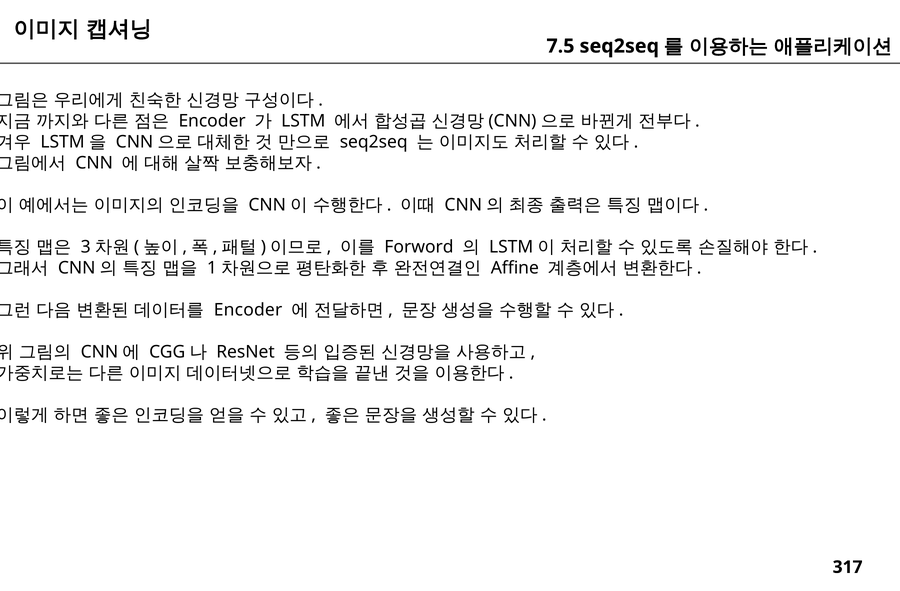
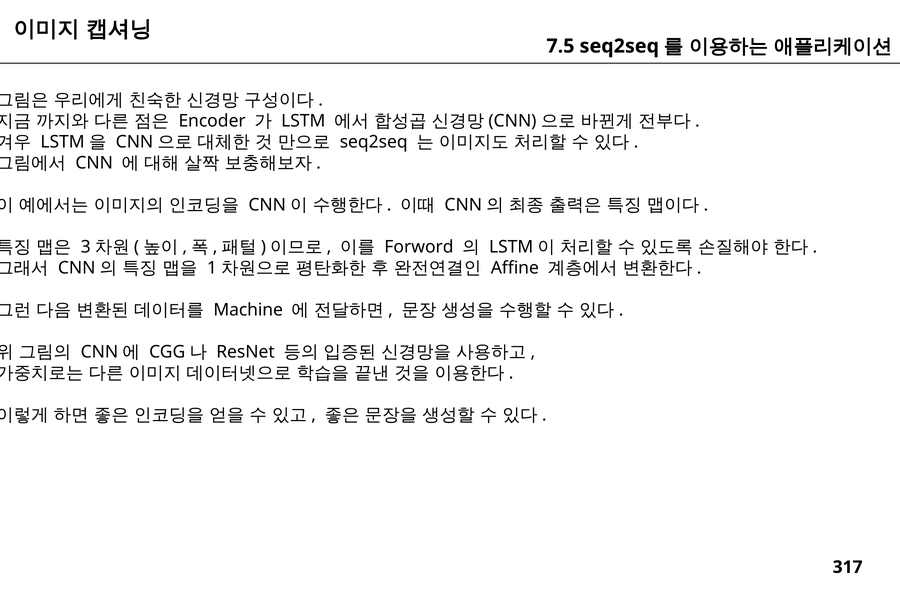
Encoder: Encoder -> Machine (248, 310)
